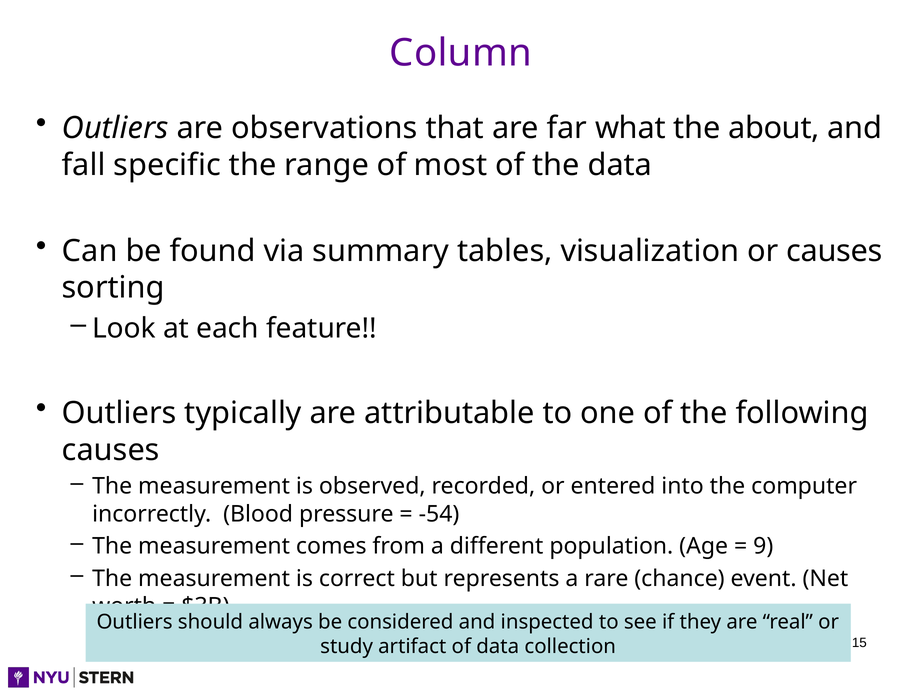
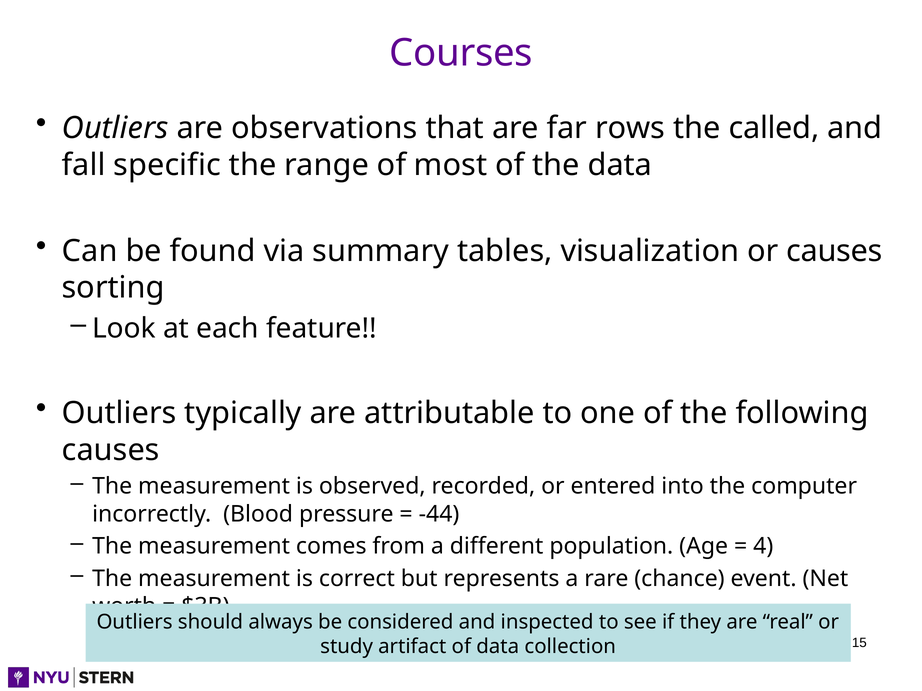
Column: Column -> Courses (461, 53)
what: what -> rows (630, 128)
about: about -> called (774, 128)
-54: -54 -> -44 (439, 514)
9: 9 -> 4 (763, 547)
